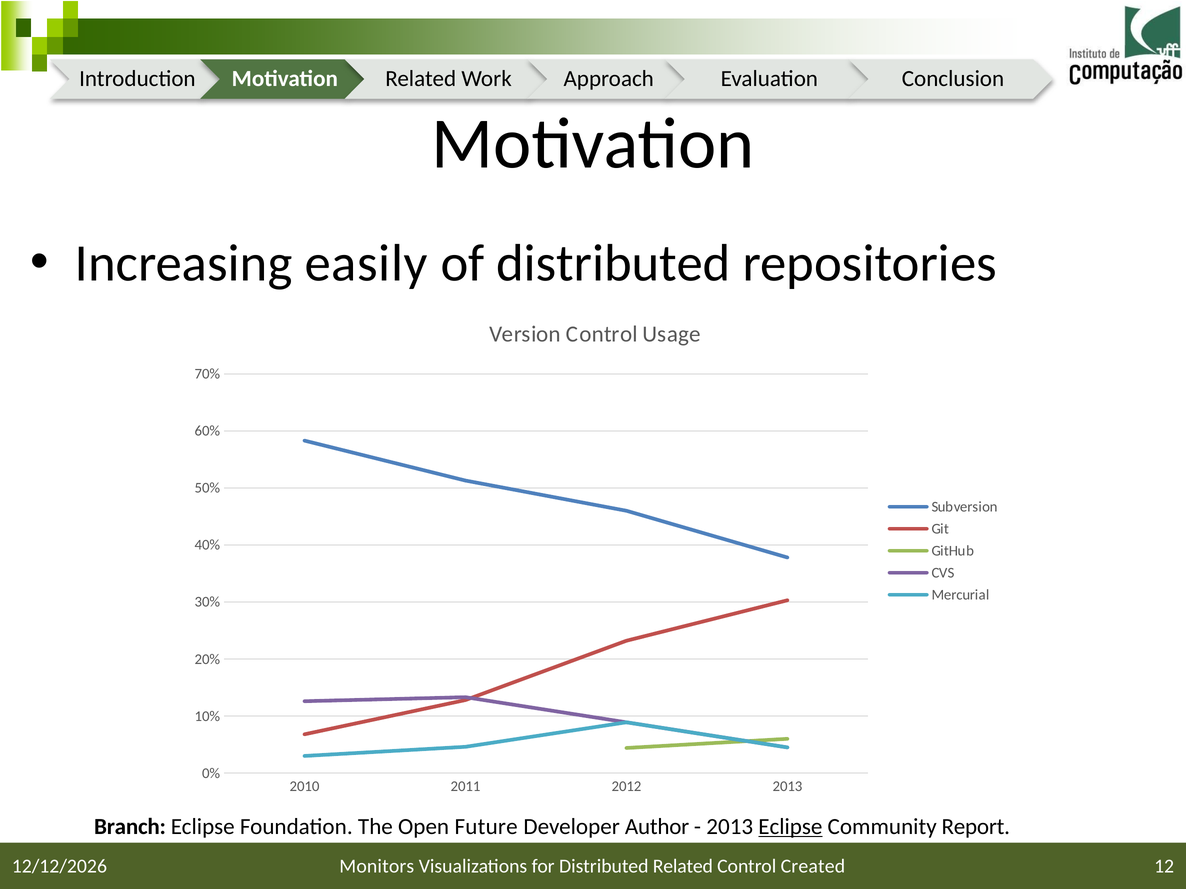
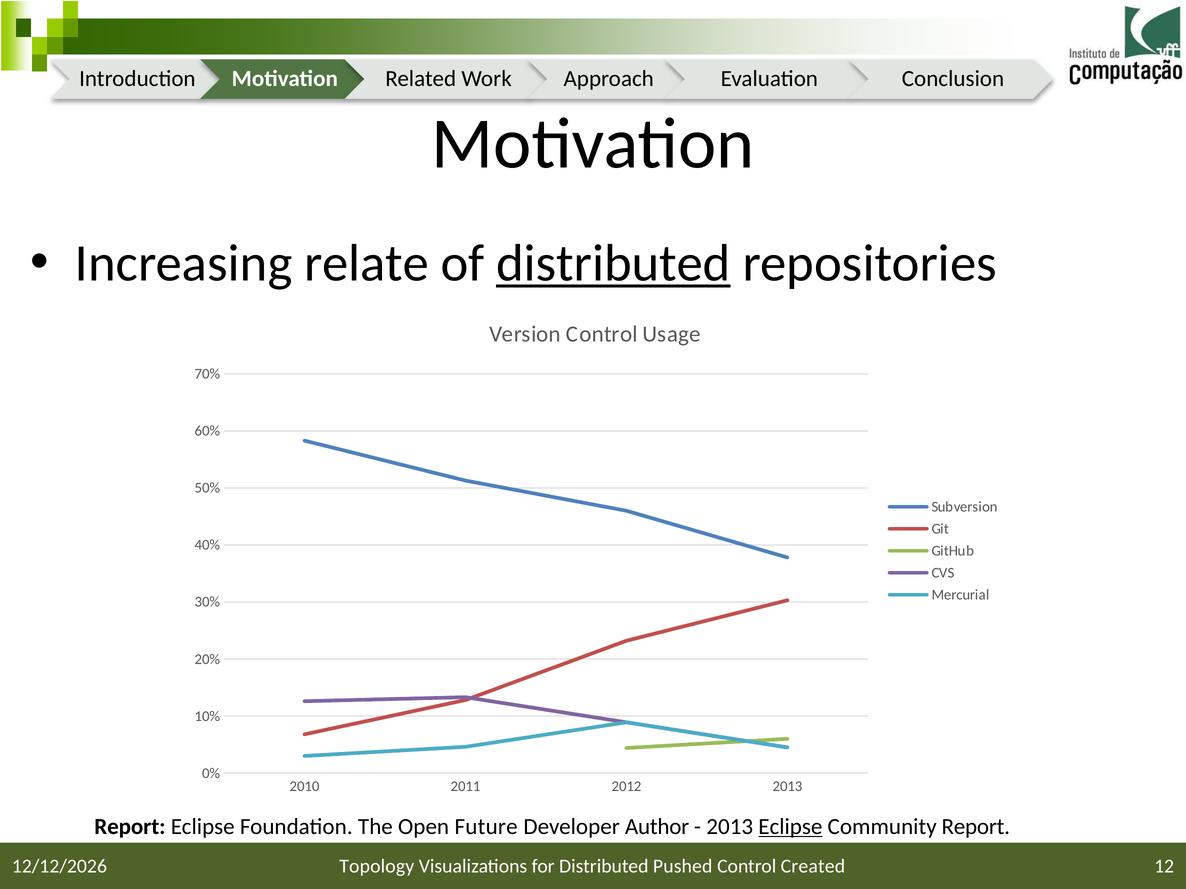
easily: easily -> relate (366, 264)
distributed underline: none -> present (613, 264)
Branch: Branch -> Report (130, 827)
Monitors: Monitors -> Topology (377, 867)
Distributed Related: Related -> Pushed (683, 867)
